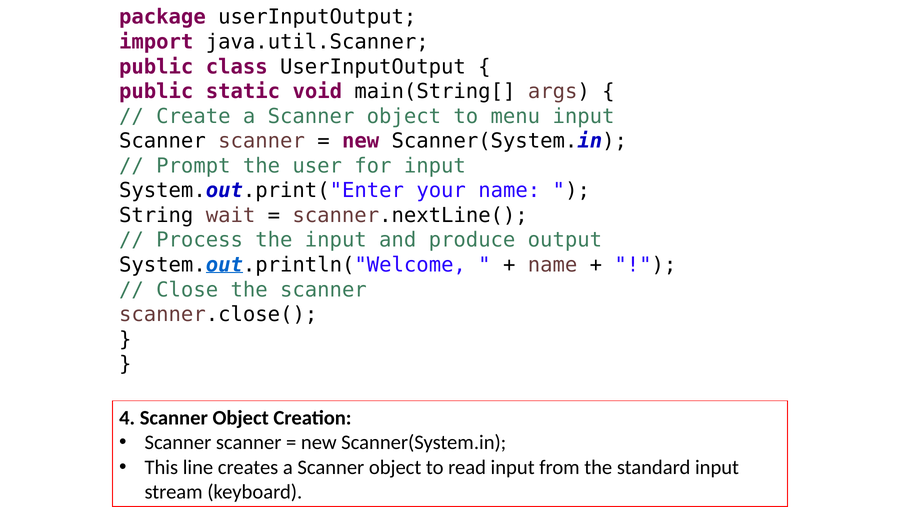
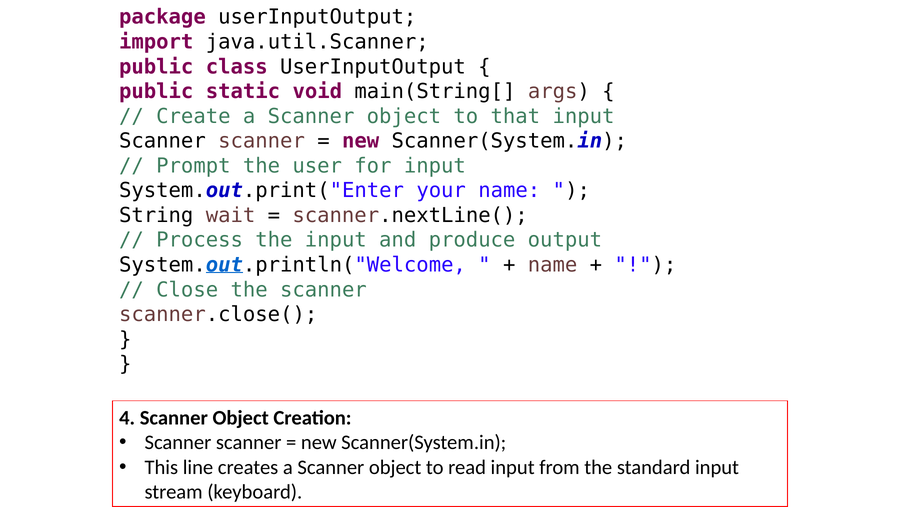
menu: menu -> that (515, 116)
